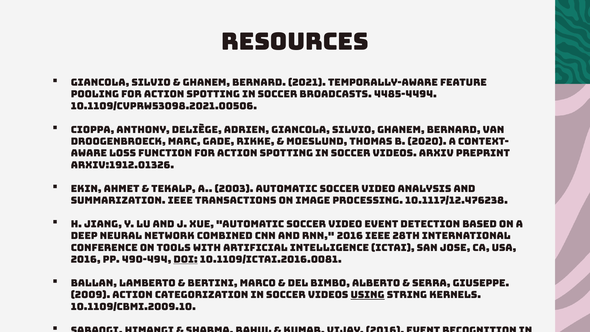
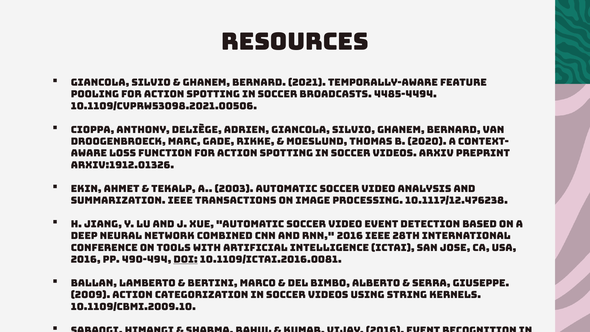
Using underline: present -> none (368, 295)
